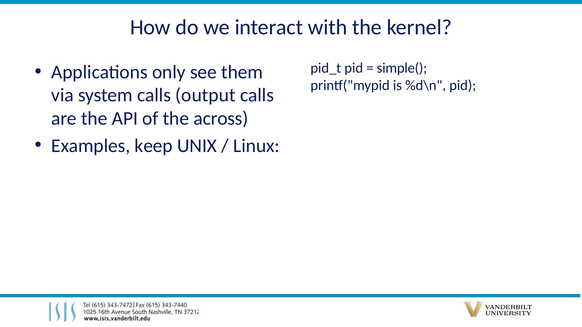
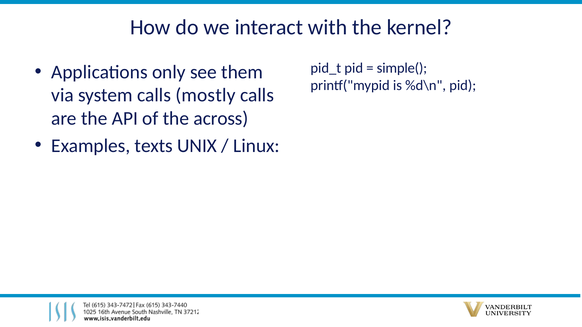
output: output -> mostly (205, 95)
keep: keep -> texts (154, 146)
